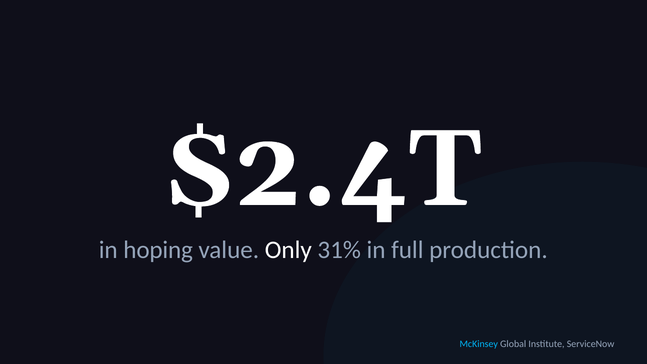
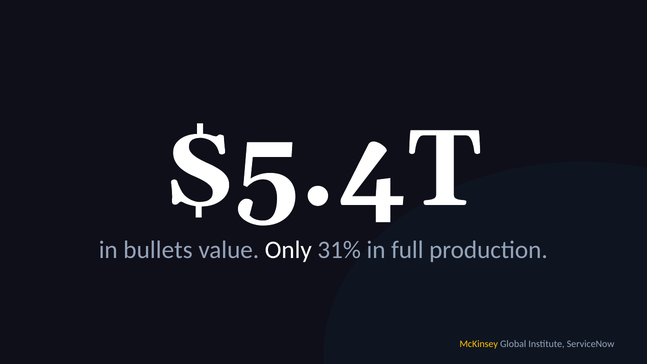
$2.4T: $2.4T -> $5.4T (323, 169)
hoping: hoping -> bullets (158, 250)
McKinsey colour: light blue -> yellow (479, 344)
